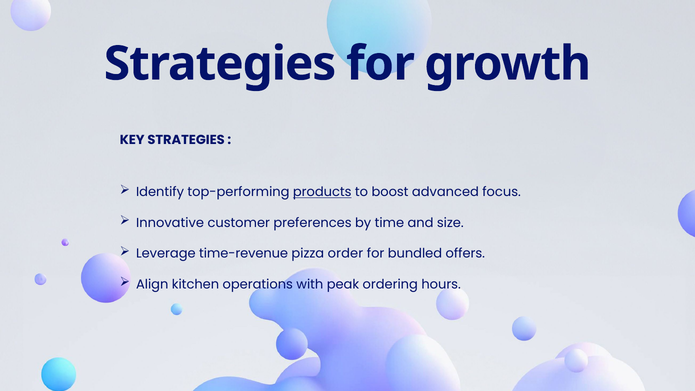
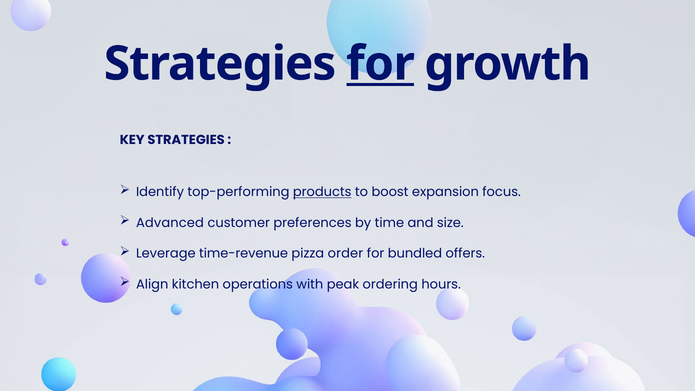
for underline: none -> present (381, 64)
advanced: advanced -> expansion (445, 192)
Innovative: Innovative -> Advanced (170, 223)
